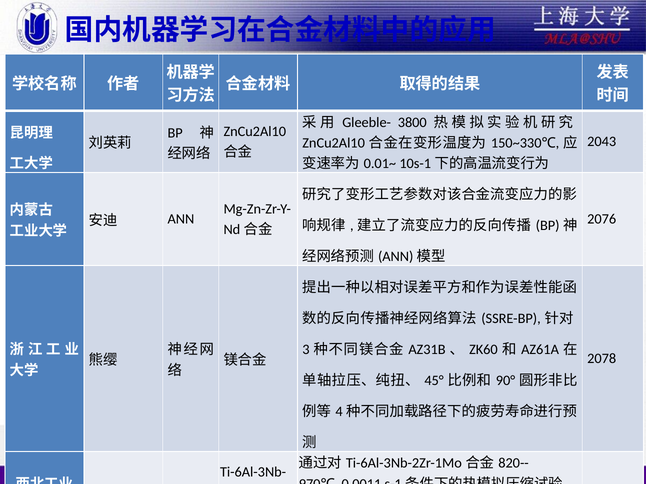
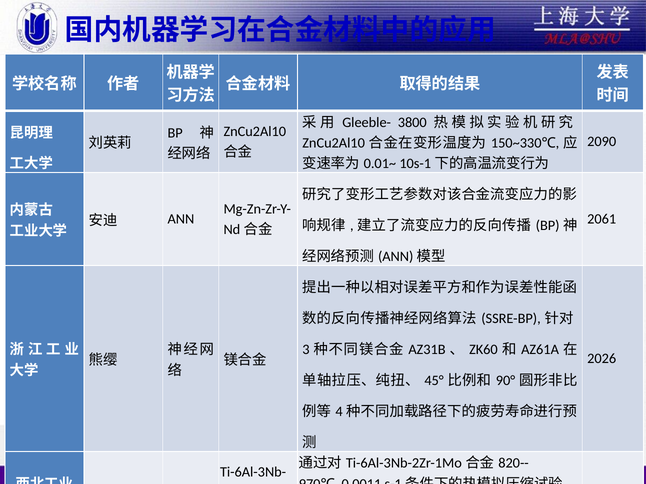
2043: 2043 -> 2090 (602, 142)
2076: 2076 -> 2061 (602, 219)
2078: 2078 -> 2026 (602, 359)
